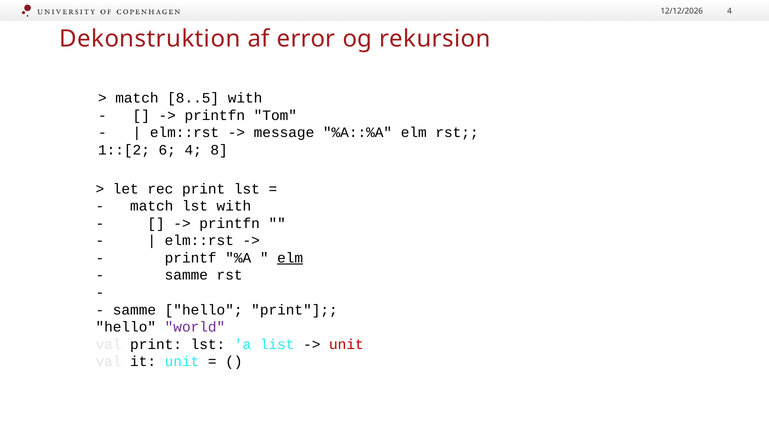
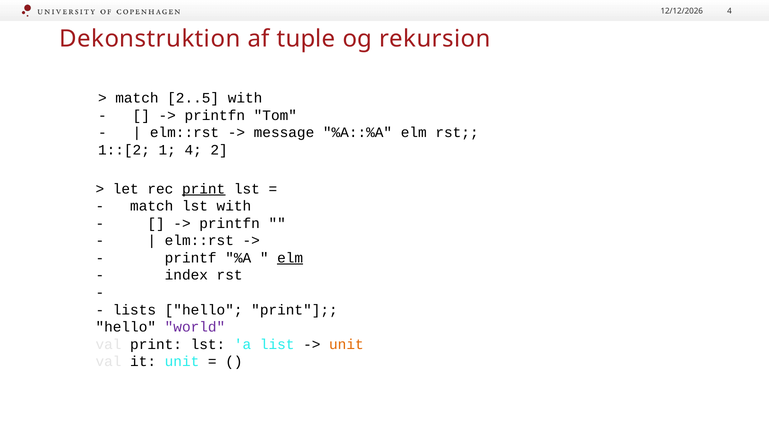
error: error -> tuple (306, 39)
8..5: 8..5 -> 2..5 (193, 98)
6: 6 -> 1 (167, 150)
8: 8 -> 2 (219, 150)
print underline: none -> present (204, 189)
samme: samme -> index (186, 276)
samme: samme -> lists (134, 310)
unit colour: red -> orange (346, 345)
